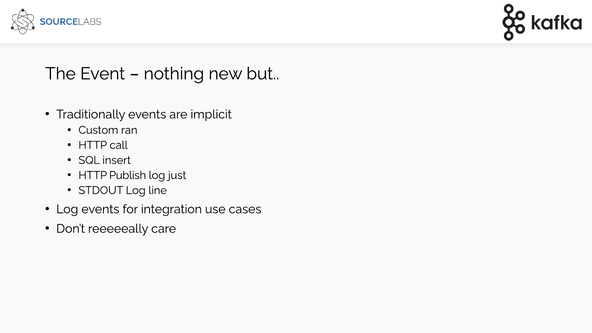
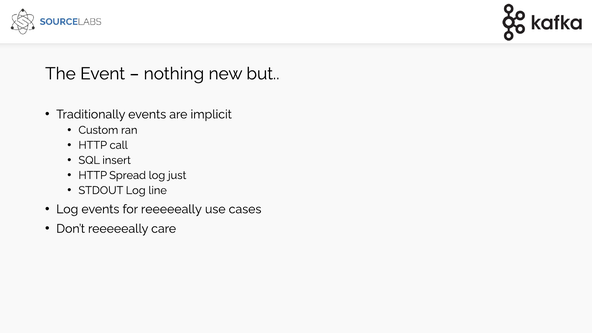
Publish: Publish -> Spread (128, 175)
for integration: integration -> reeeeeally (171, 209)
